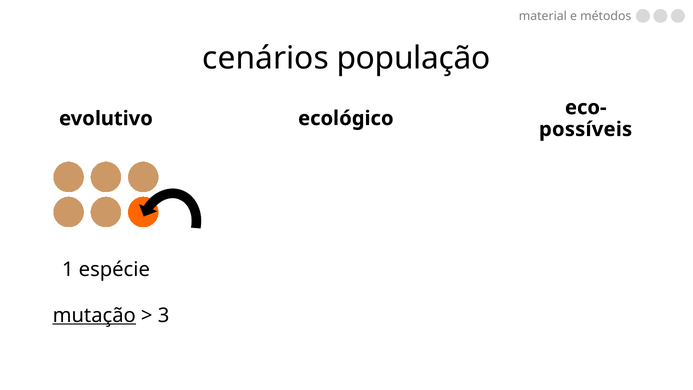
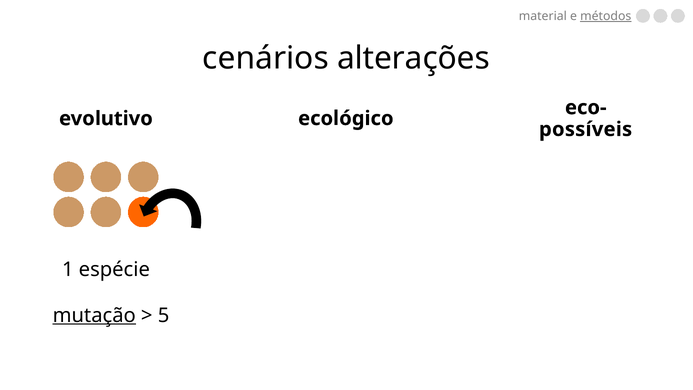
métodos underline: none -> present (606, 16)
população: população -> alterações (413, 58)
3: 3 -> 5 (164, 315)
